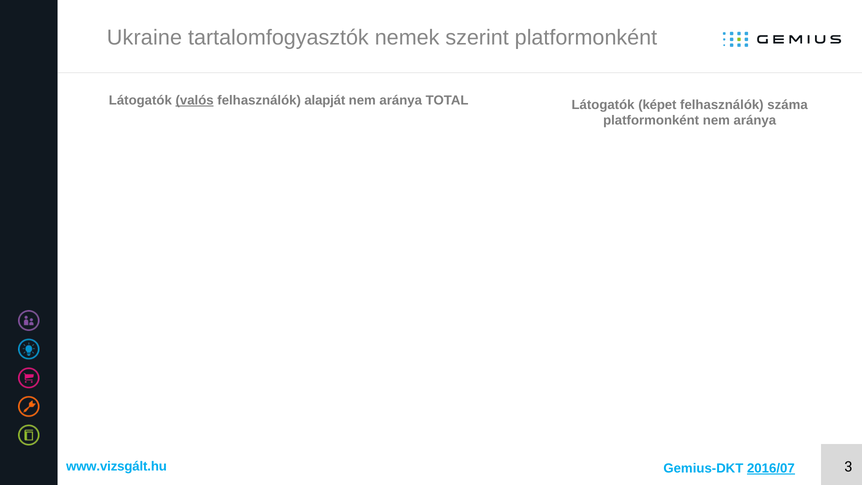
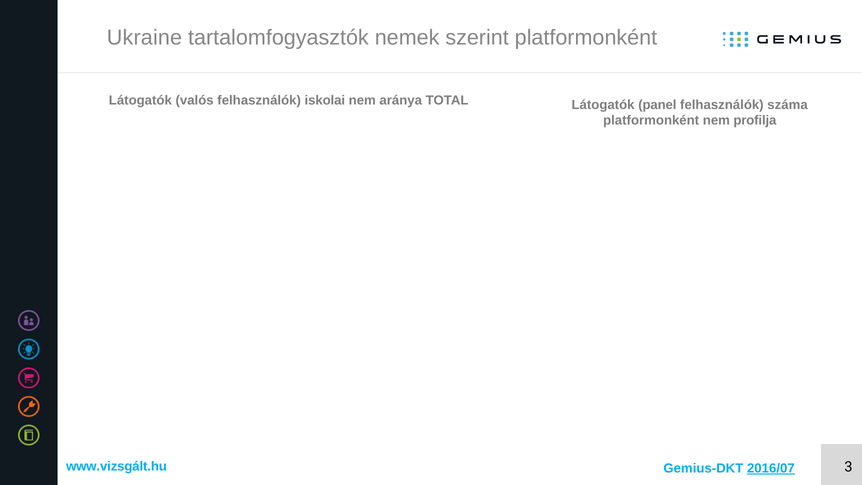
valós underline: present -> none (195, 100)
alapját: alapját -> iskolai (325, 100)
képet: képet -> panel (657, 105)
platformonként nem aránya: aránya -> profilja (755, 121)
